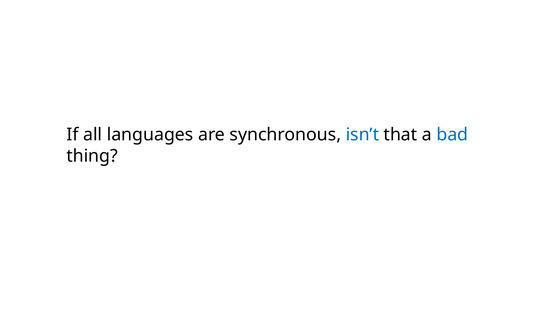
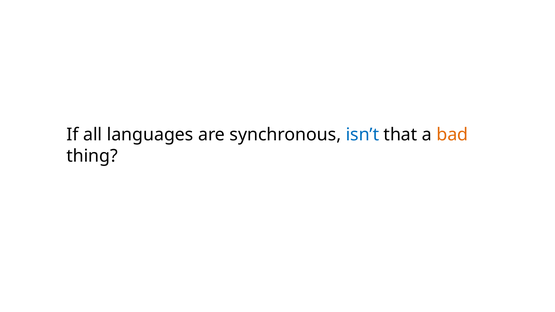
bad colour: blue -> orange (452, 135)
